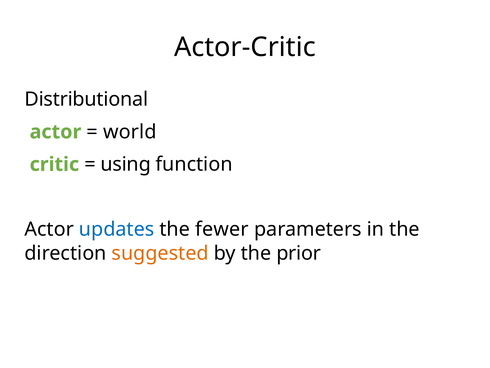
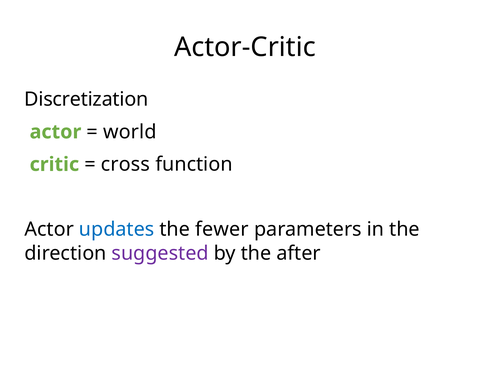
Distributional: Distributional -> Discretization (86, 99)
using: using -> cross (125, 164)
suggested colour: orange -> purple (160, 253)
prior: prior -> after (299, 253)
